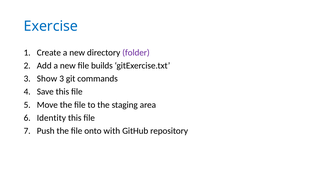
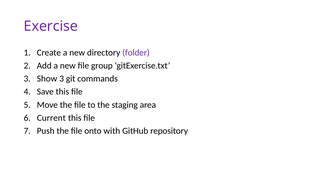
Exercise colour: blue -> purple (51, 26)
builds: builds -> group (102, 66)
Identity: Identity -> Current (51, 118)
